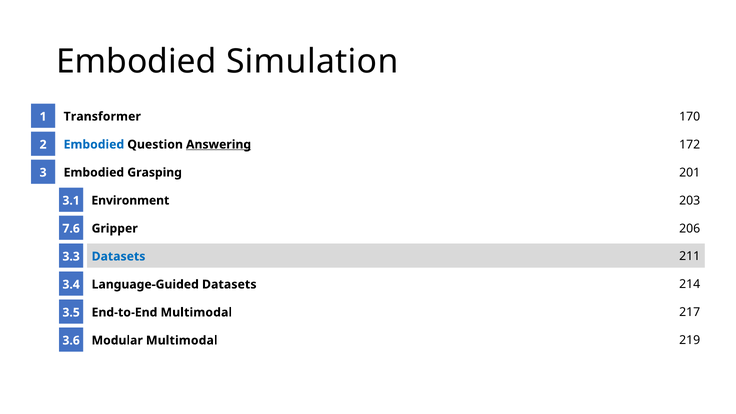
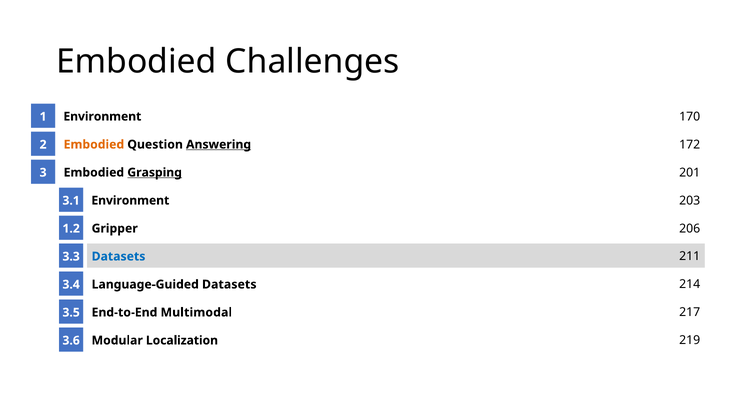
Simulation: Simulation -> Challenges (312, 62)
Transformer: Transformer -> Environment (102, 117)
Embodied colour: blue -> orange (94, 144)
Grasping underline: none -> present (155, 172)
7.6: 7.6 -> 1.2 (71, 229)
Modular Multimodal: Multimodal -> Localization (182, 340)
